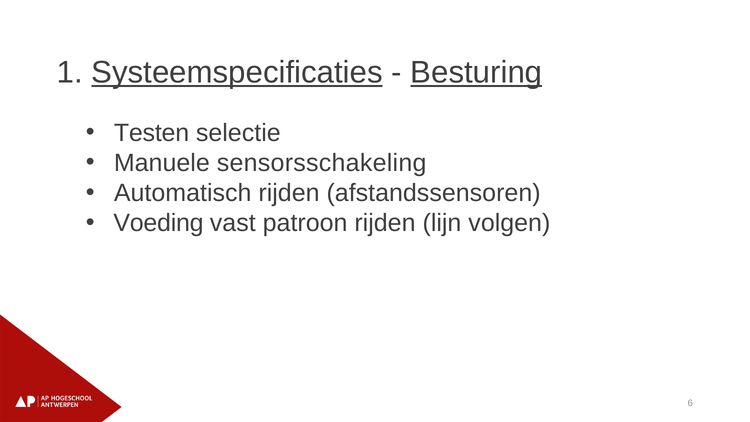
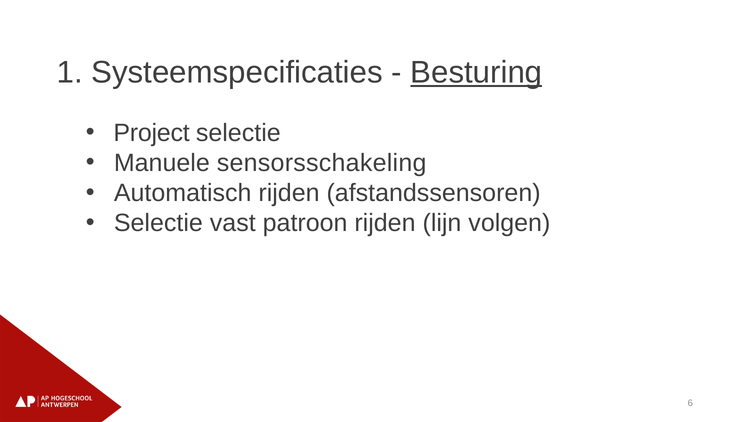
Systeemspecificaties underline: present -> none (237, 72)
Testen: Testen -> Project (152, 133)
Voeding: Voeding -> Selectie (158, 223)
